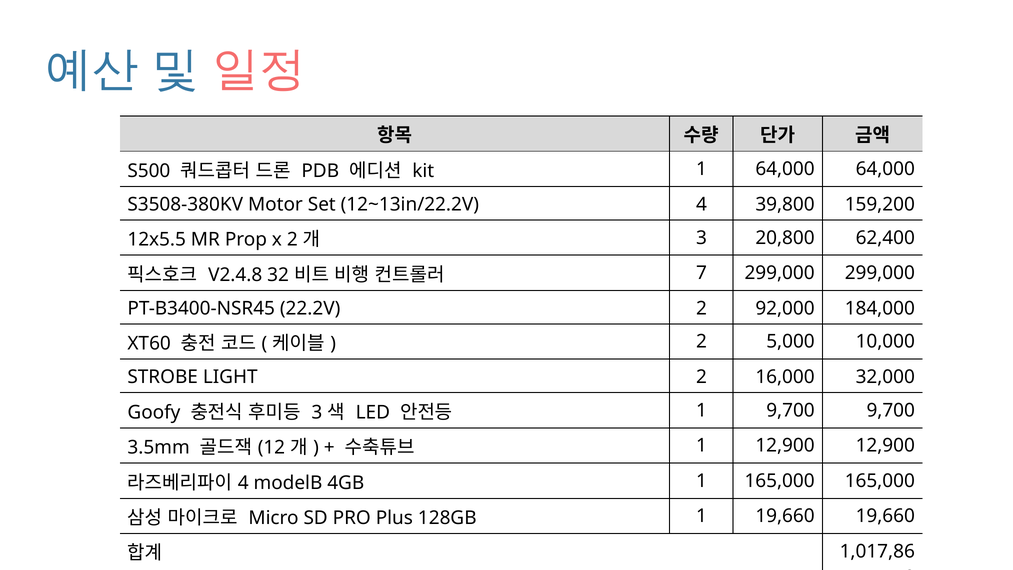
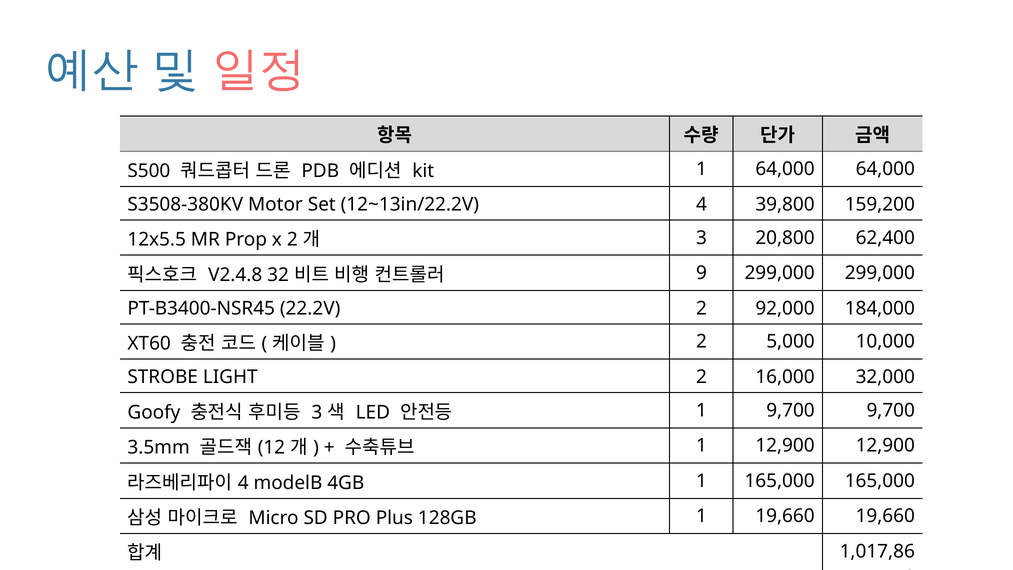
7: 7 -> 9 (701, 273)
